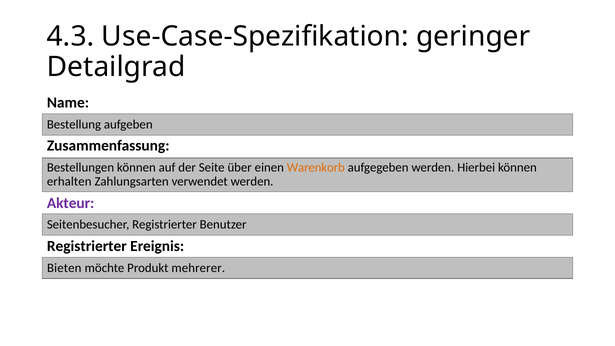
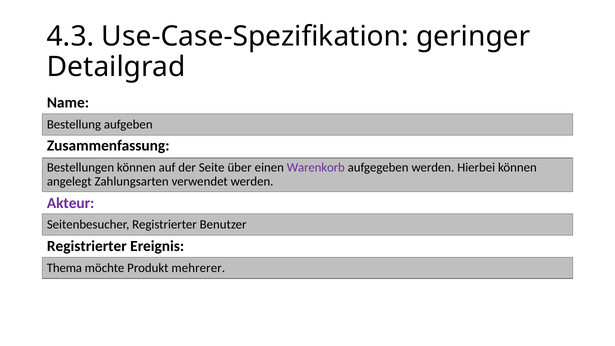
Warenkorb colour: orange -> purple (316, 168)
erhalten: erhalten -> angelegt (69, 181)
Bieten: Bieten -> Thema (64, 268)
